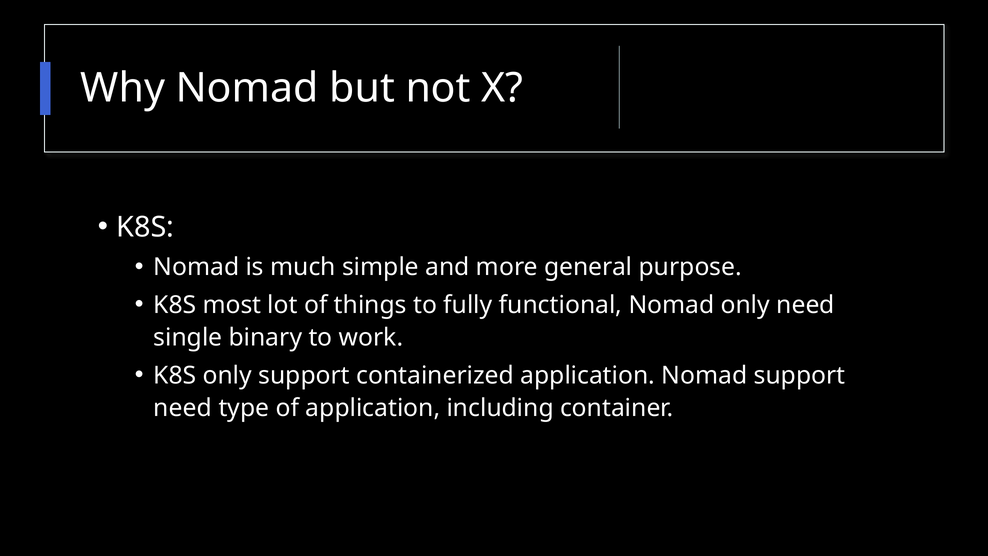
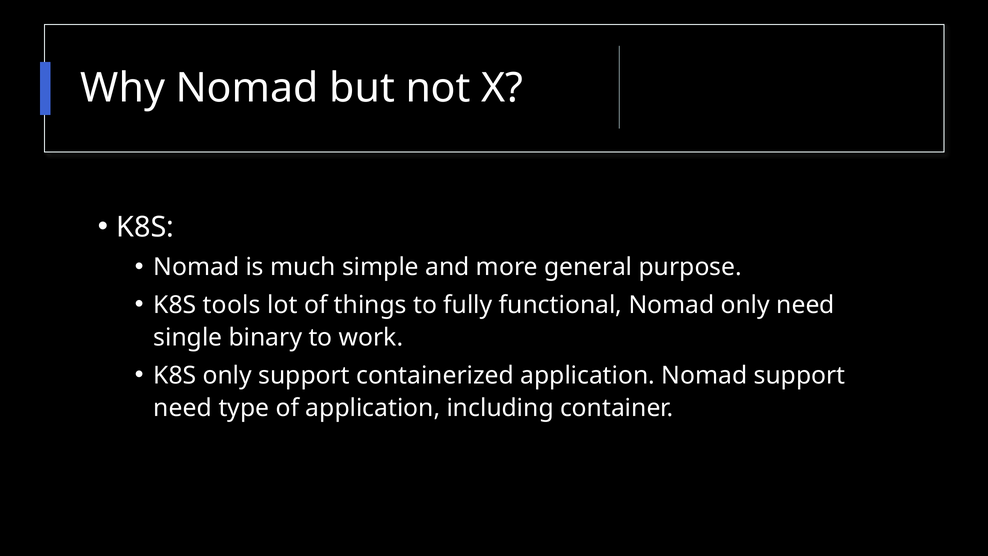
most: most -> tools (232, 305)
